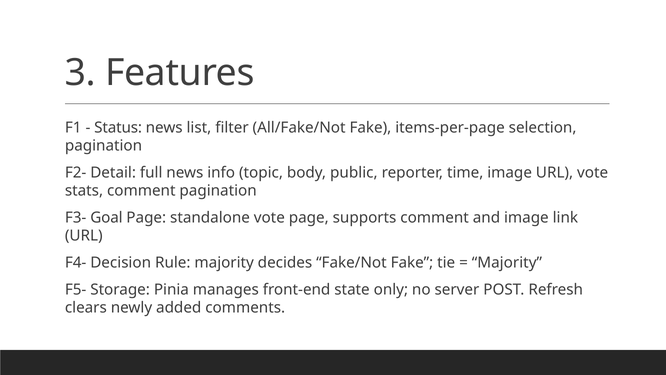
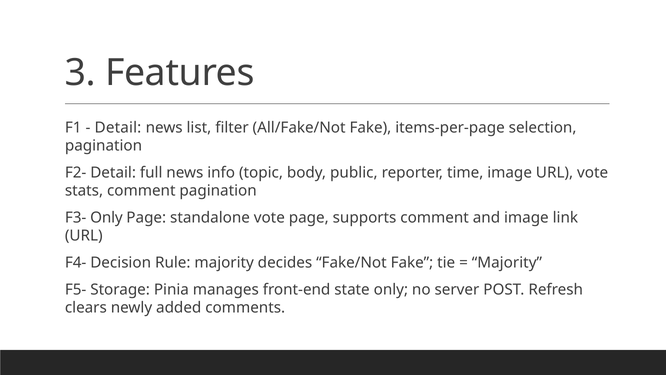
Status: Status -> Detail (118, 128)
F3- Goal: Goal -> Only (106, 218)
